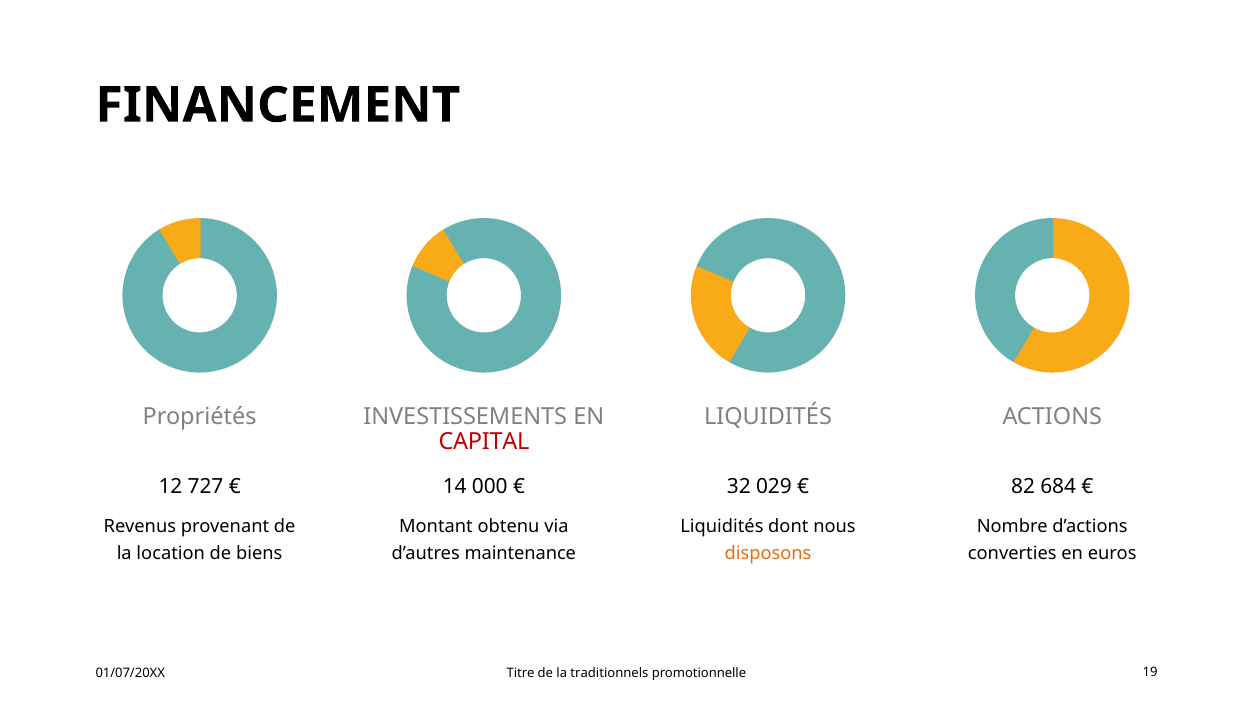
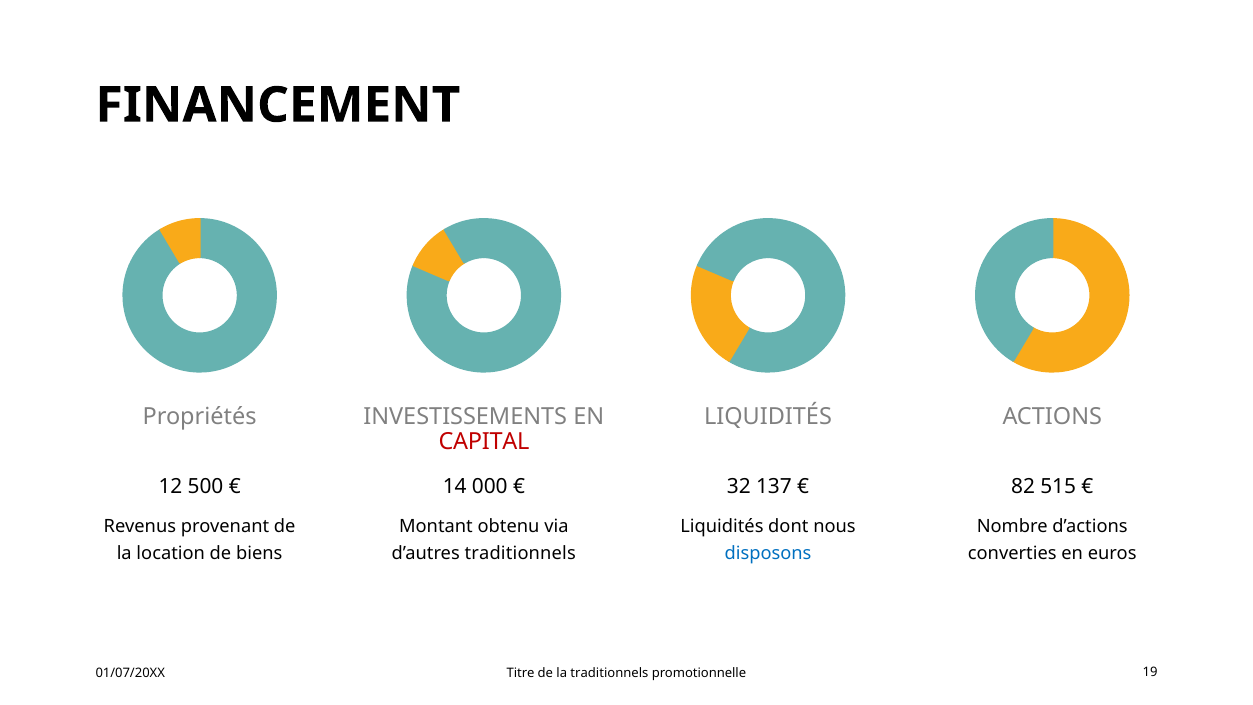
727: 727 -> 500 (206, 487)
029: 029 -> 137 (774, 487)
684: 684 -> 515 (1058, 487)
d’autres maintenance: maintenance -> traditionnels (520, 553)
disposons colour: orange -> blue (768, 553)
